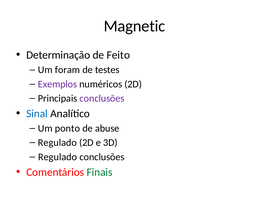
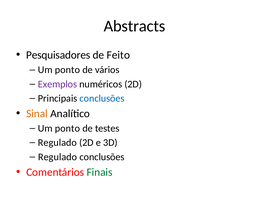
Magnetic: Magnetic -> Abstracts (134, 26)
Determinação: Determinação -> Pesquisadores (58, 55)
foram: foram -> ponto (67, 70)
testes: testes -> vários (107, 70)
conclusões colour: purple -> blue (102, 98)
Sinal colour: blue -> orange (37, 113)
abuse: abuse -> testes (107, 128)
